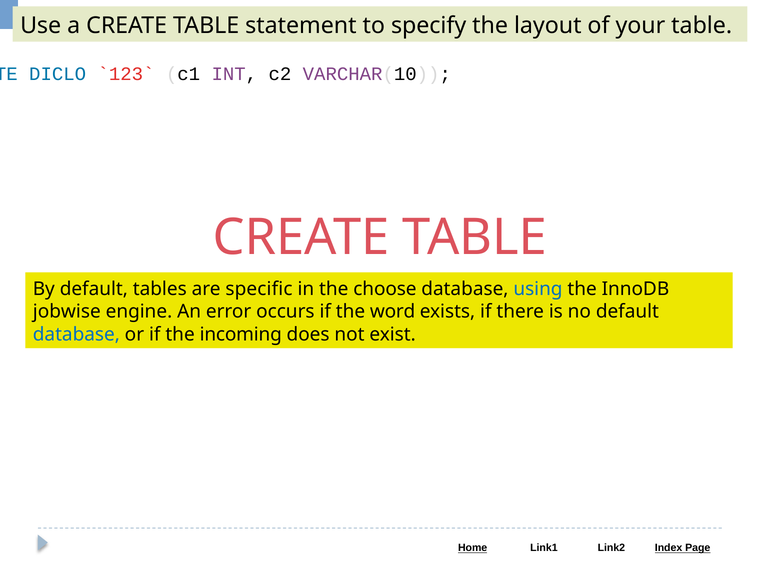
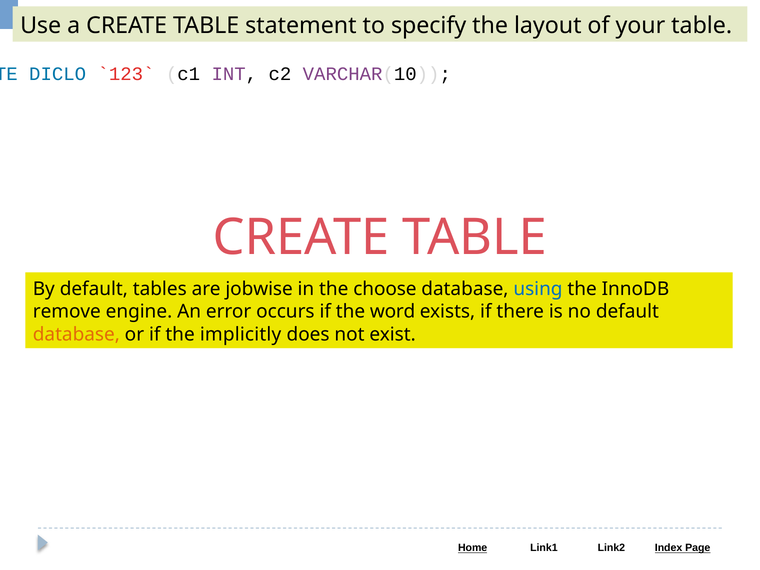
specific: specific -> jobwise (259, 289)
jobwise: jobwise -> remove (67, 312)
database colour: blue -> orange (76, 334)
incoming: incoming -> implicitly (241, 334)
